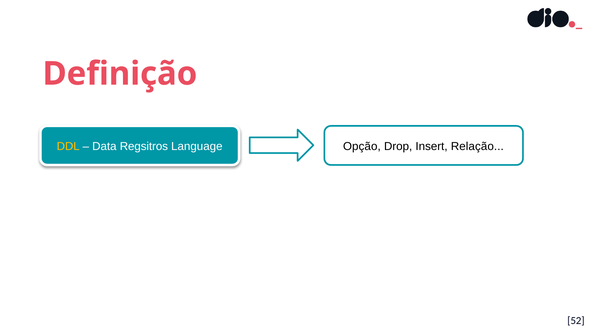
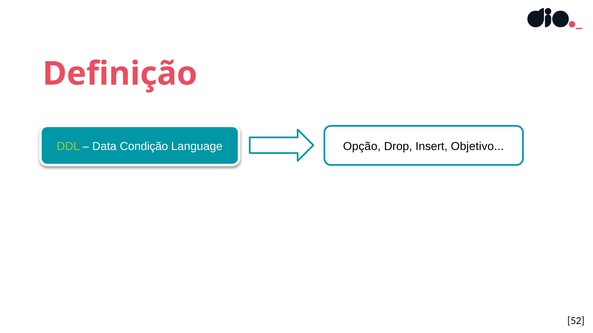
DDL colour: yellow -> light green (68, 146)
Regsitros: Regsitros -> Condição (144, 146)
Relação: Relação -> Objetivo (477, 146)
